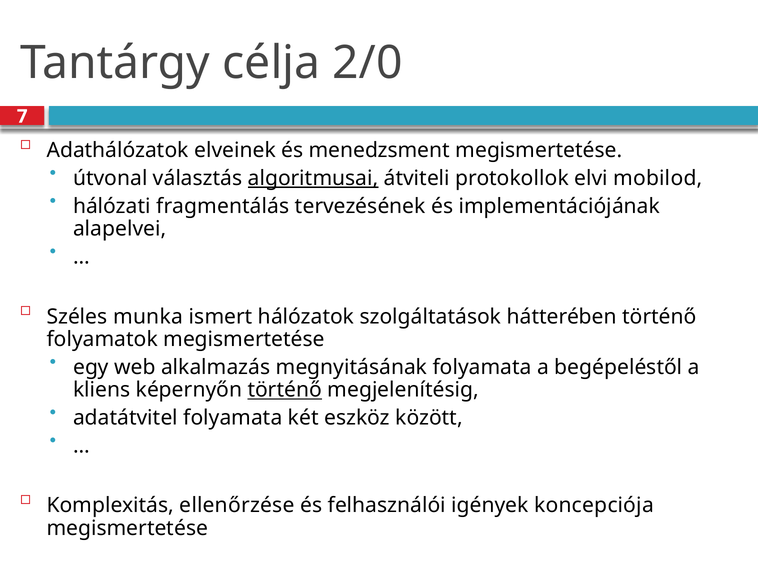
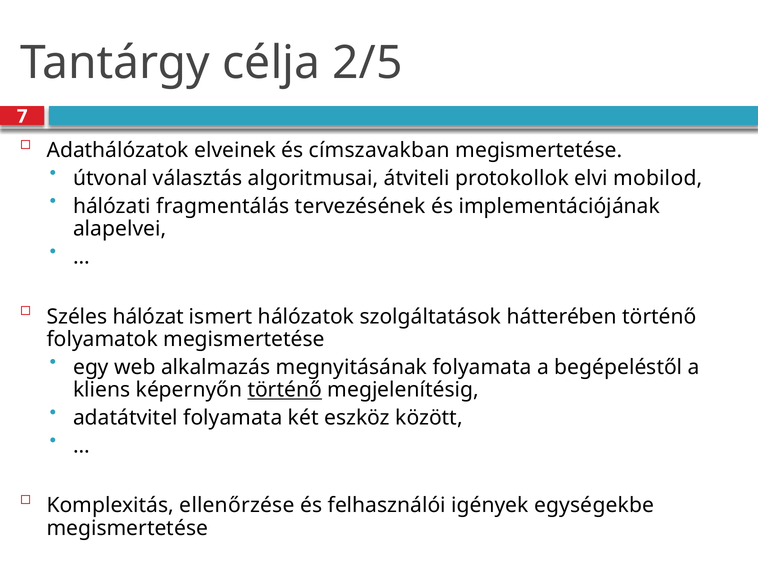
2/0: 2/0 -> 2/5 (368, 63)
menedzsment: menedzsment -> címszavakban (379, 150)
algoritmusai underline: present -> none (313, 178)
munka: munka -> hálózat (148, 317)
koncepciója: koncepciója -> egységekbe (594, 506)
